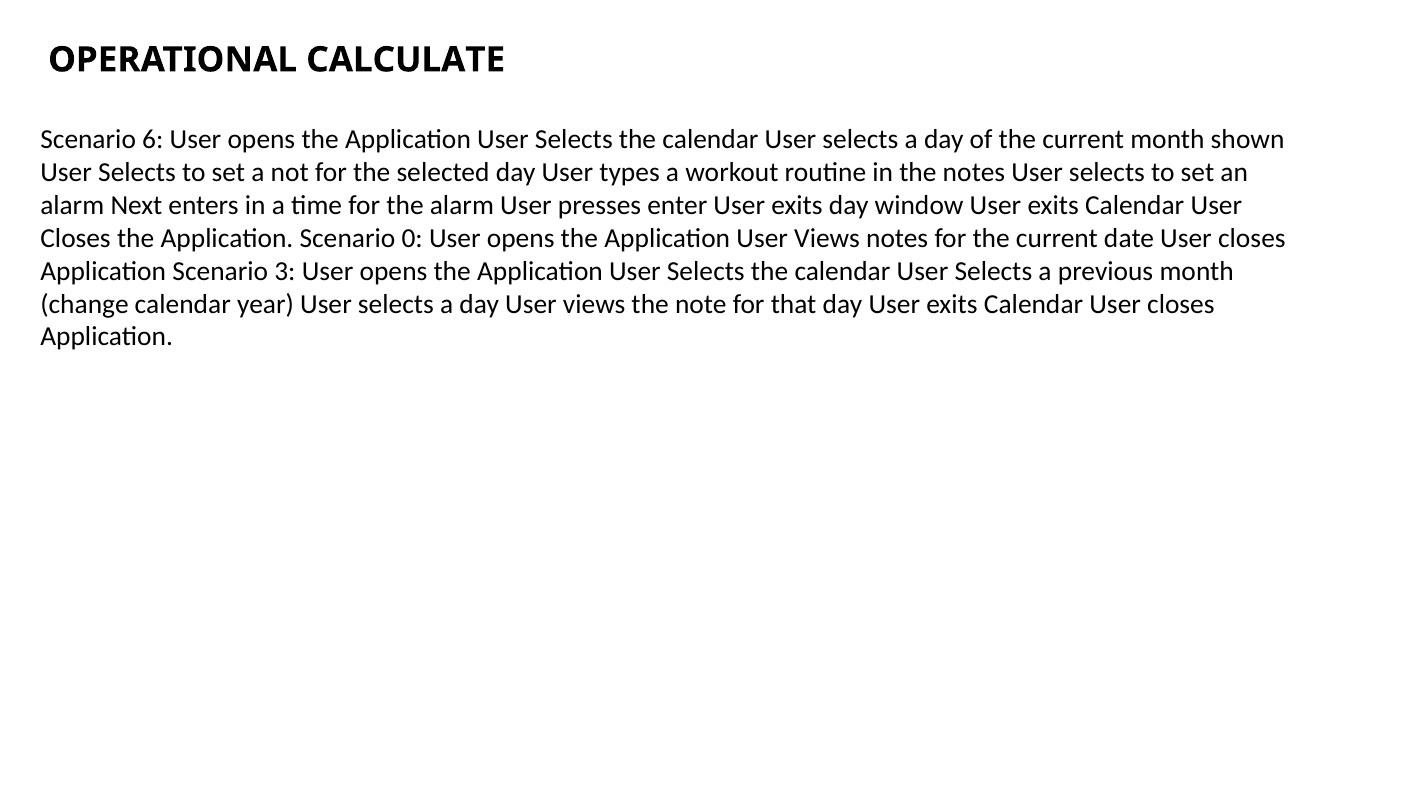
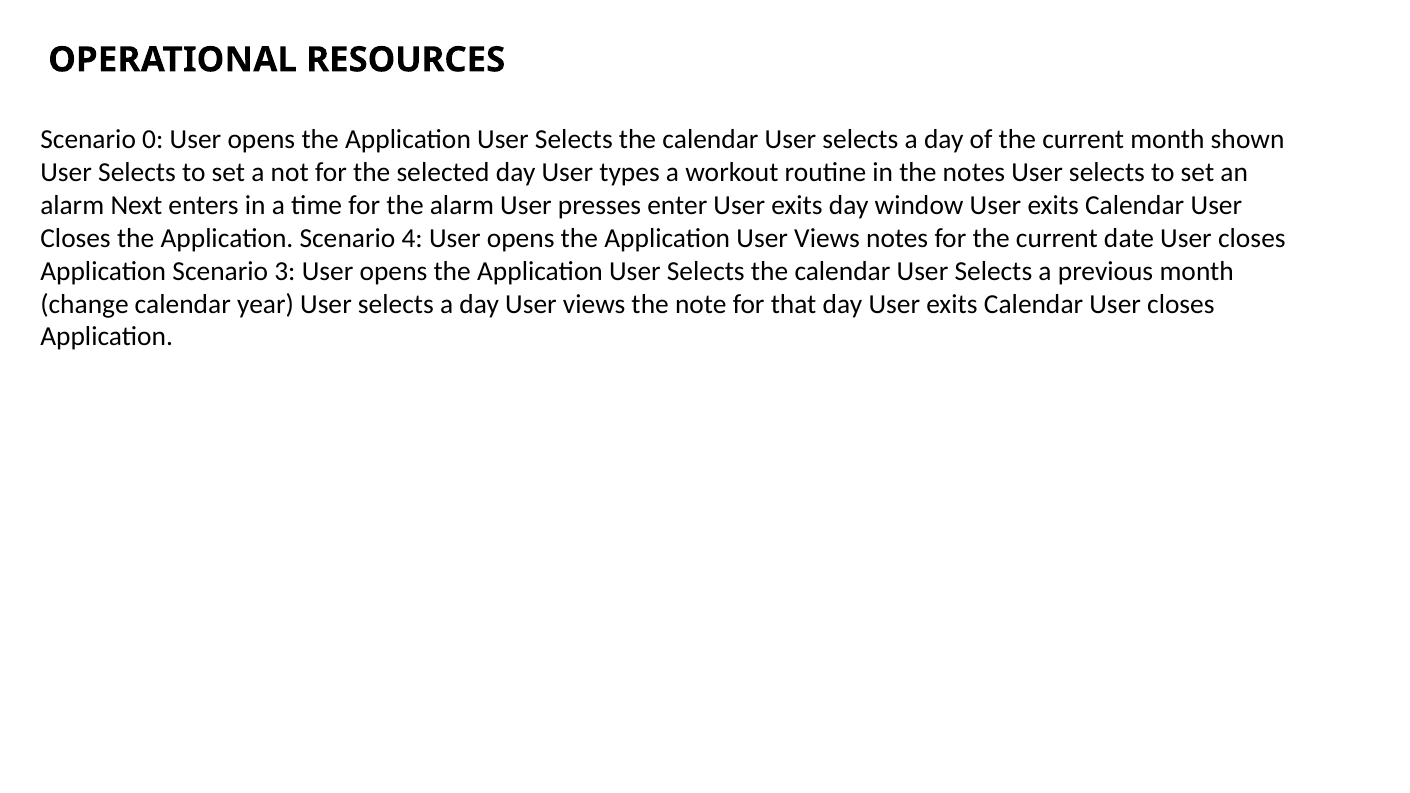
CALCULATE: CALCULATE -> RESOURCES (406, 60)
6: 6 -> 0 (153, 139)
0: 0 -> 4 (412, 238)
